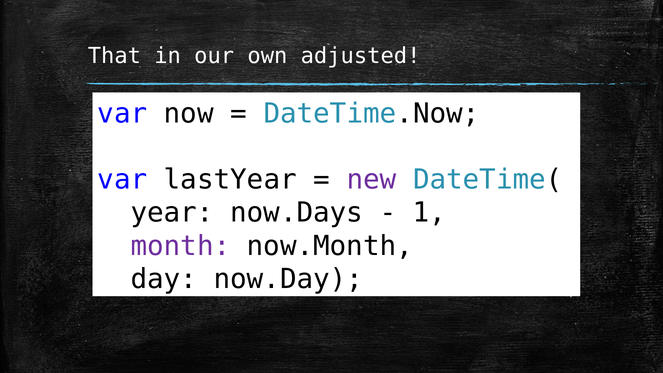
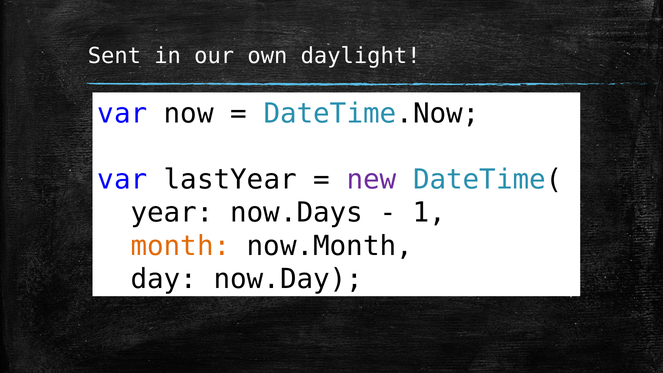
That: That -> Sent (114, 56)
adjusted: adjusted -> daylight (361, 56)
month colour: purple -> orange (180, 246)
